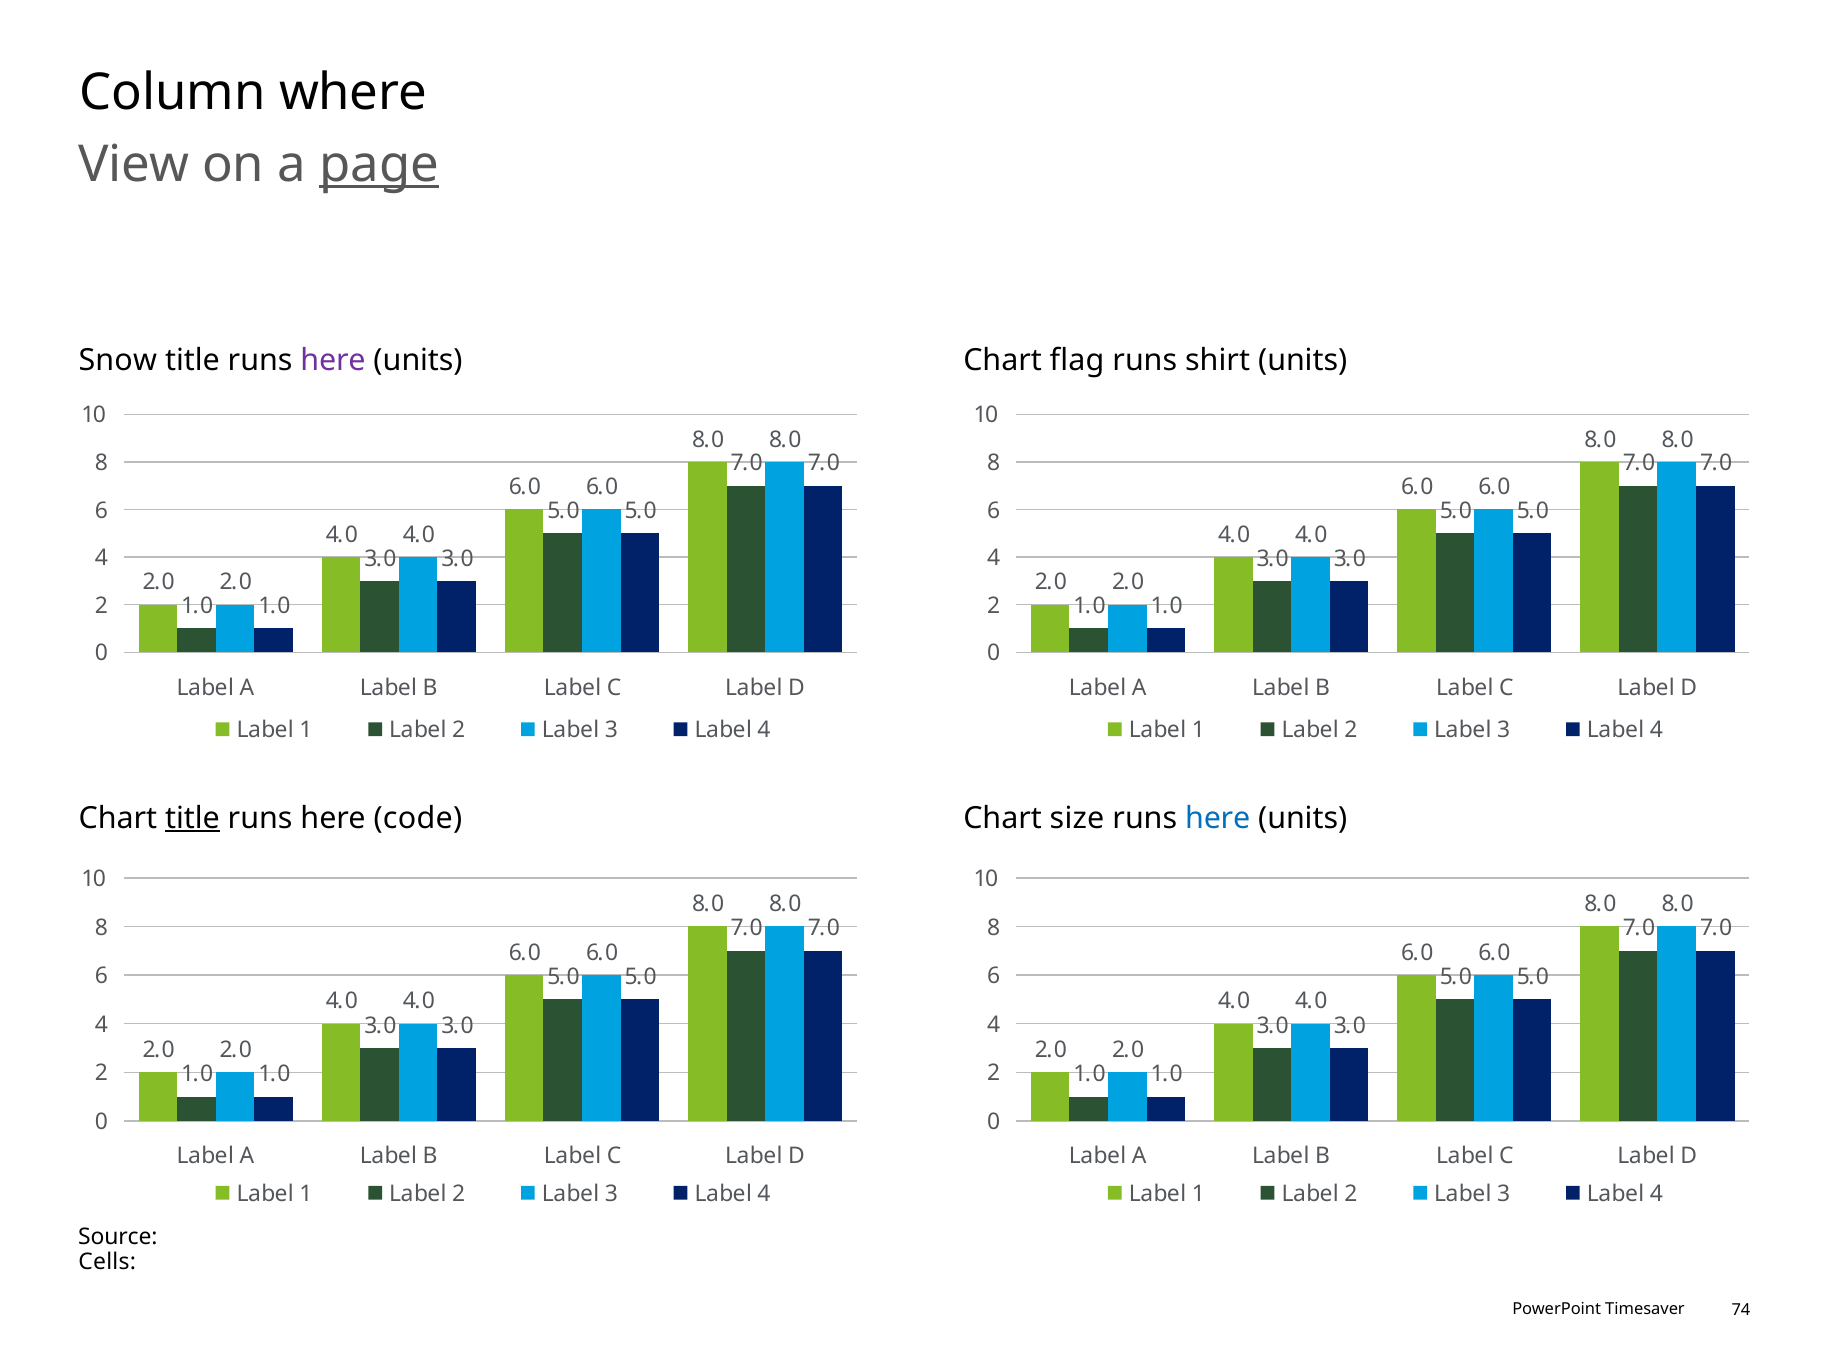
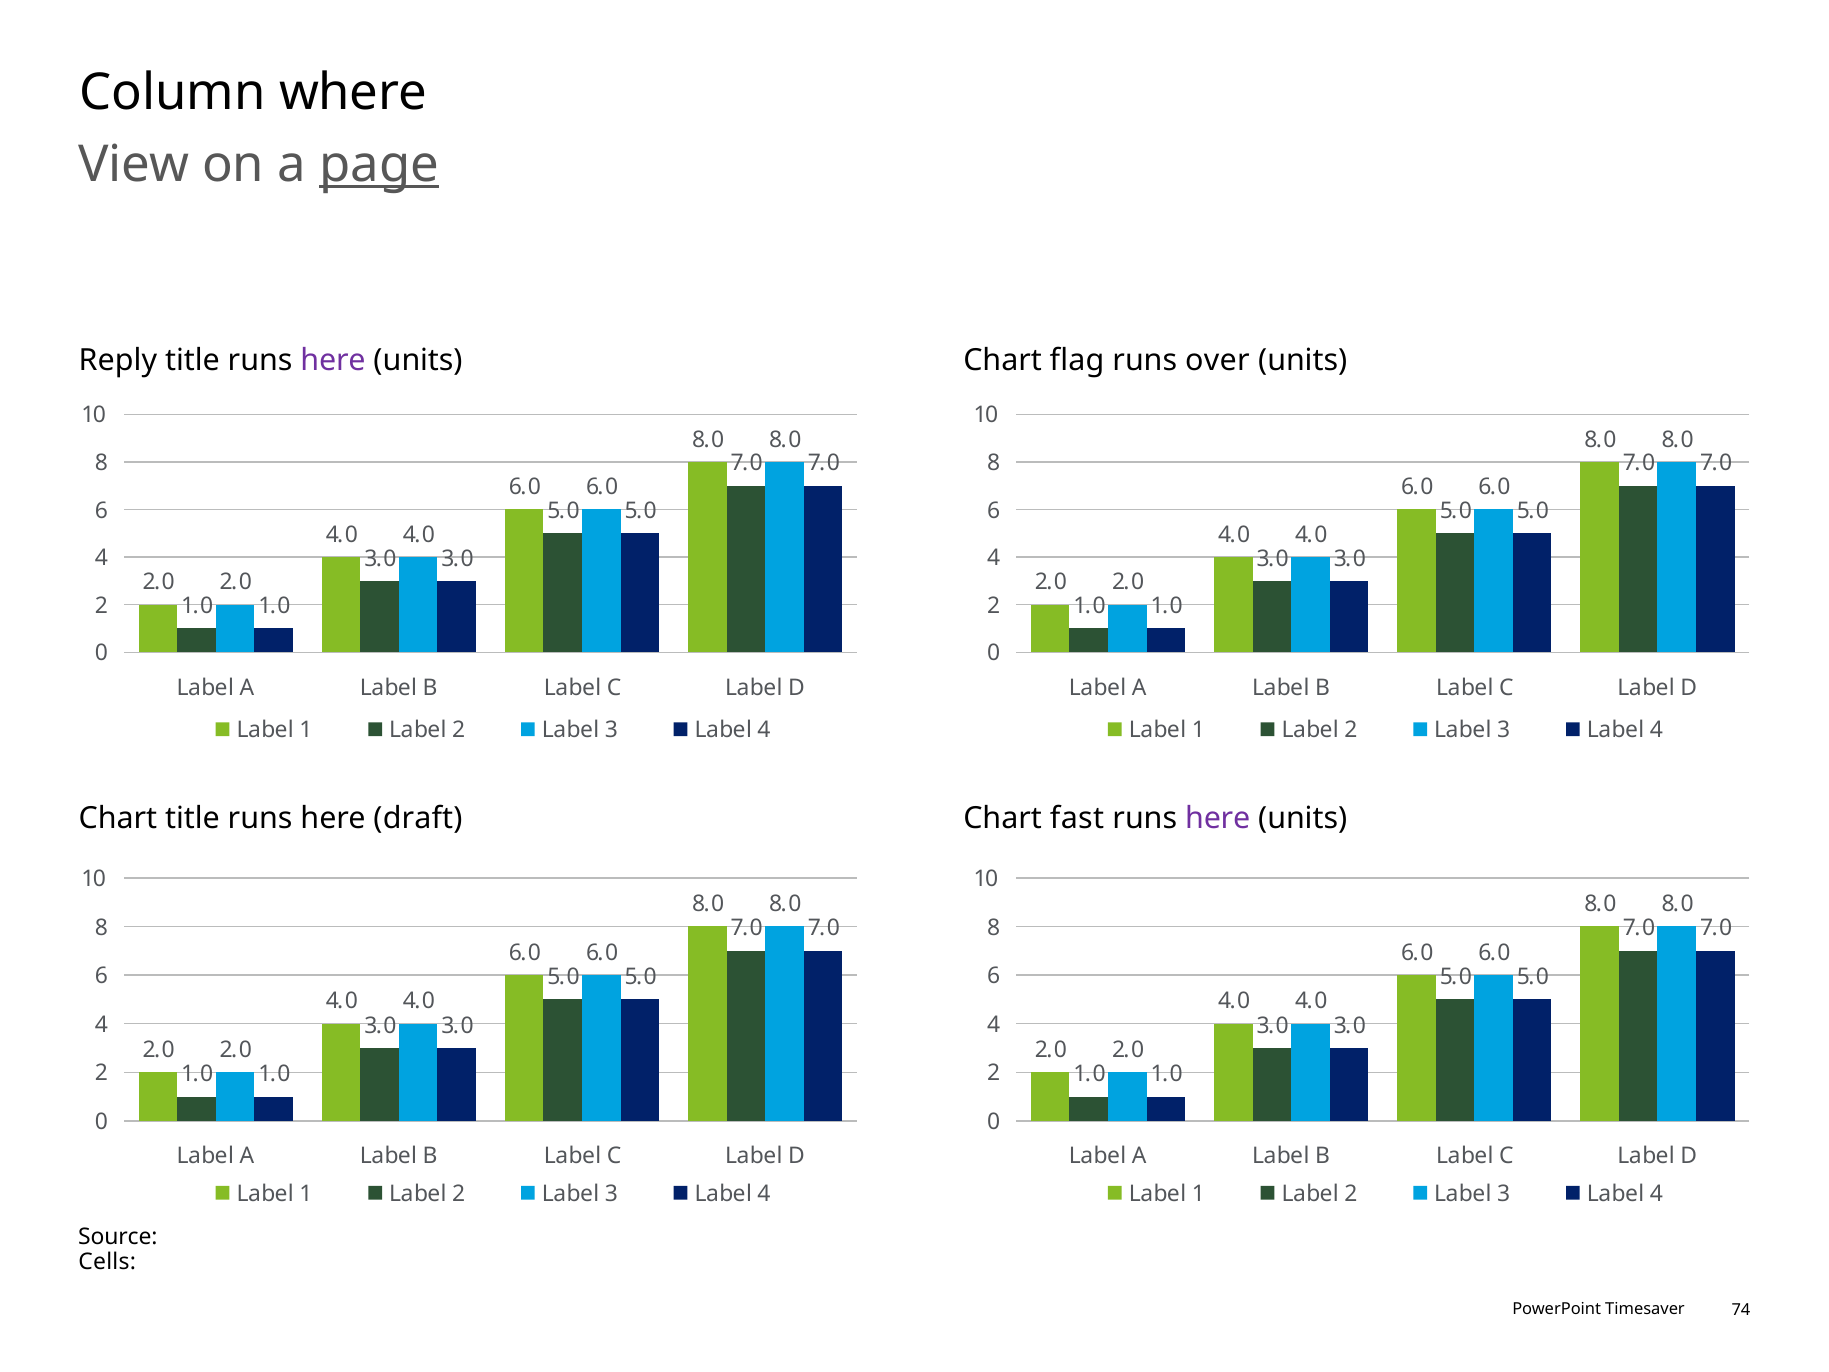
Snow: Snow -> Reply (118, 361)
shirt: shirt -> over (1217, 361)
title underline: present -> none (192, 818)
code: code -> draft (418, 818)
size: size -> fast (1077, 818)
here colour: blue -> purple (1218, 818)
